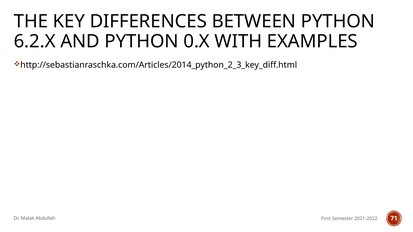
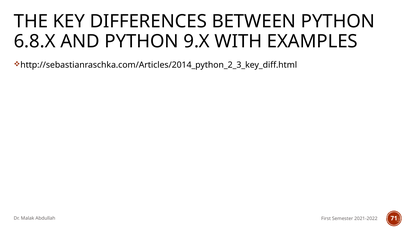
6.2.X: 6.2.X -> 6.8.X (35, 42)
0.X: 0.X -> 9.X (197, 42)
